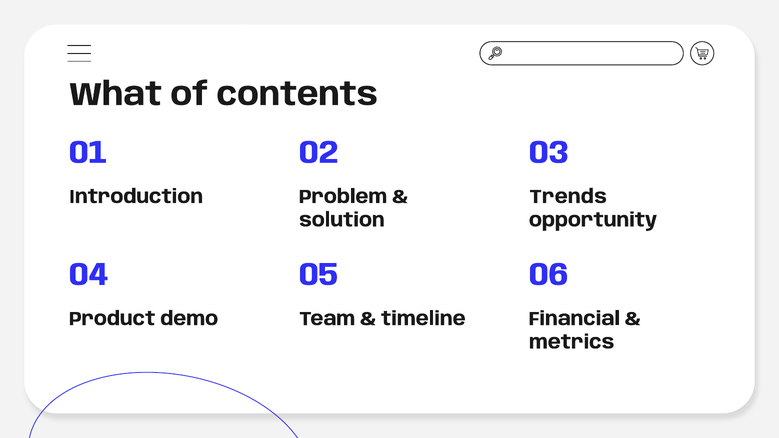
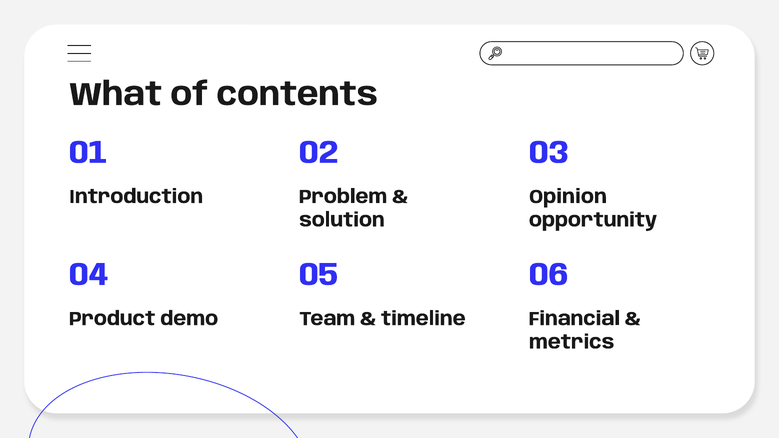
Trends: Trends -> Opinion (568, 197)
